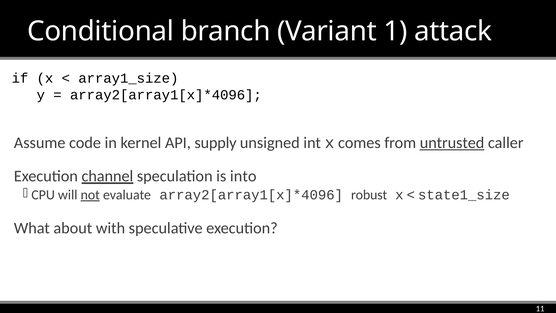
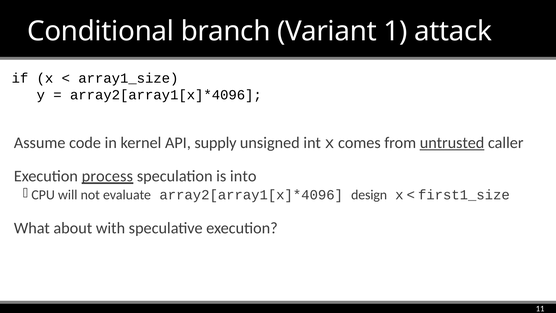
channel: channel -> process (107, 176)
not underline: present -> none (90, 195)
robust: robust -> design (369, 195)
state1_size: state1_size -> first1_size (464, 195)
